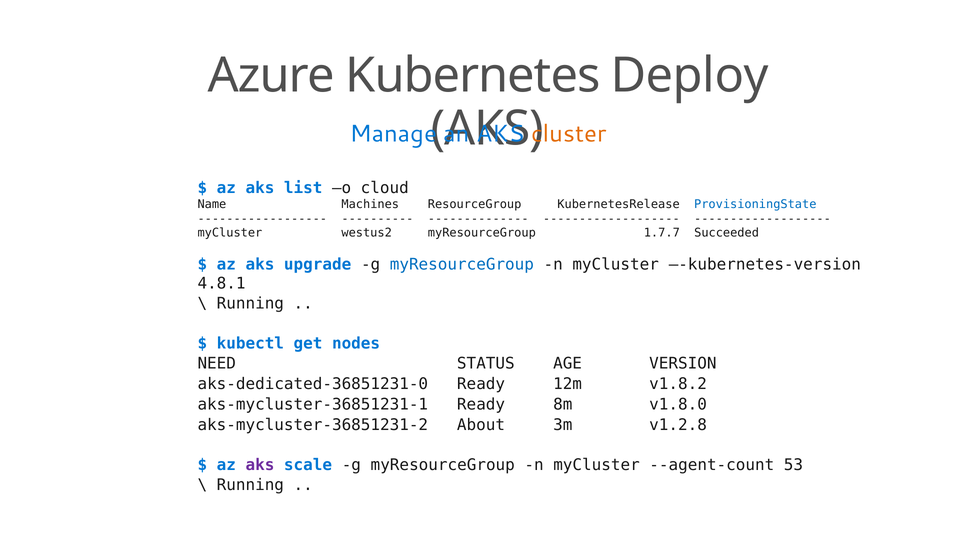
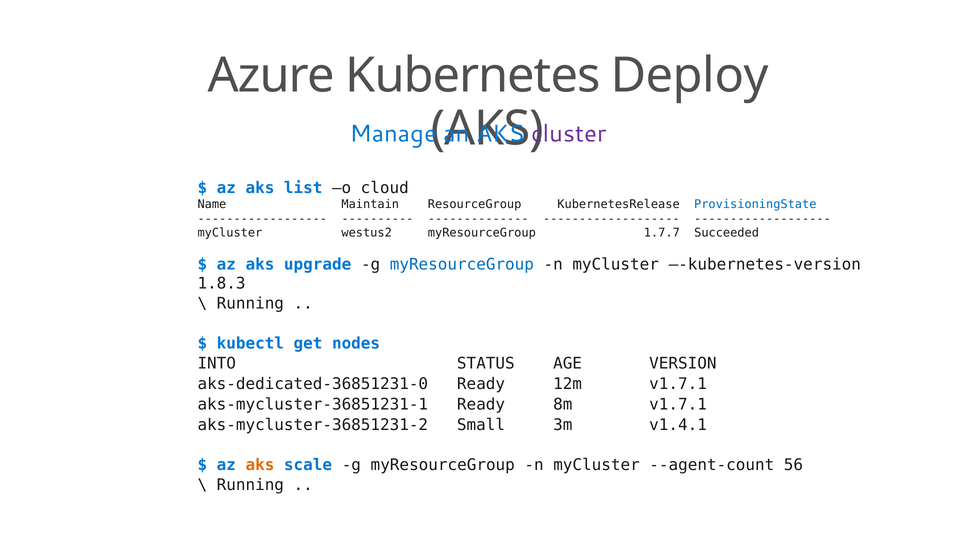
cluster colour: orange -> purple (569, 134)
Machines: Machines -> Maintain (370, 204)
4.8.1: 4.8.1 -> 1.8.3 (222, 284)
NEED: NEED -> INTO (217, 364)
12m v1.8.2: v1.8.2 -> v1.7.1 (678, 384)
8m v1.8.0: v1.8.0 -> v1.7.1 (678, 405)
About: About -> Small (481, 425)
v1.2.8: v1.2.8 -> v1.4.1 (678, 425)
aks colour: purple -> orange (260, 465)
53: 53 -> 56 (793, 465)
